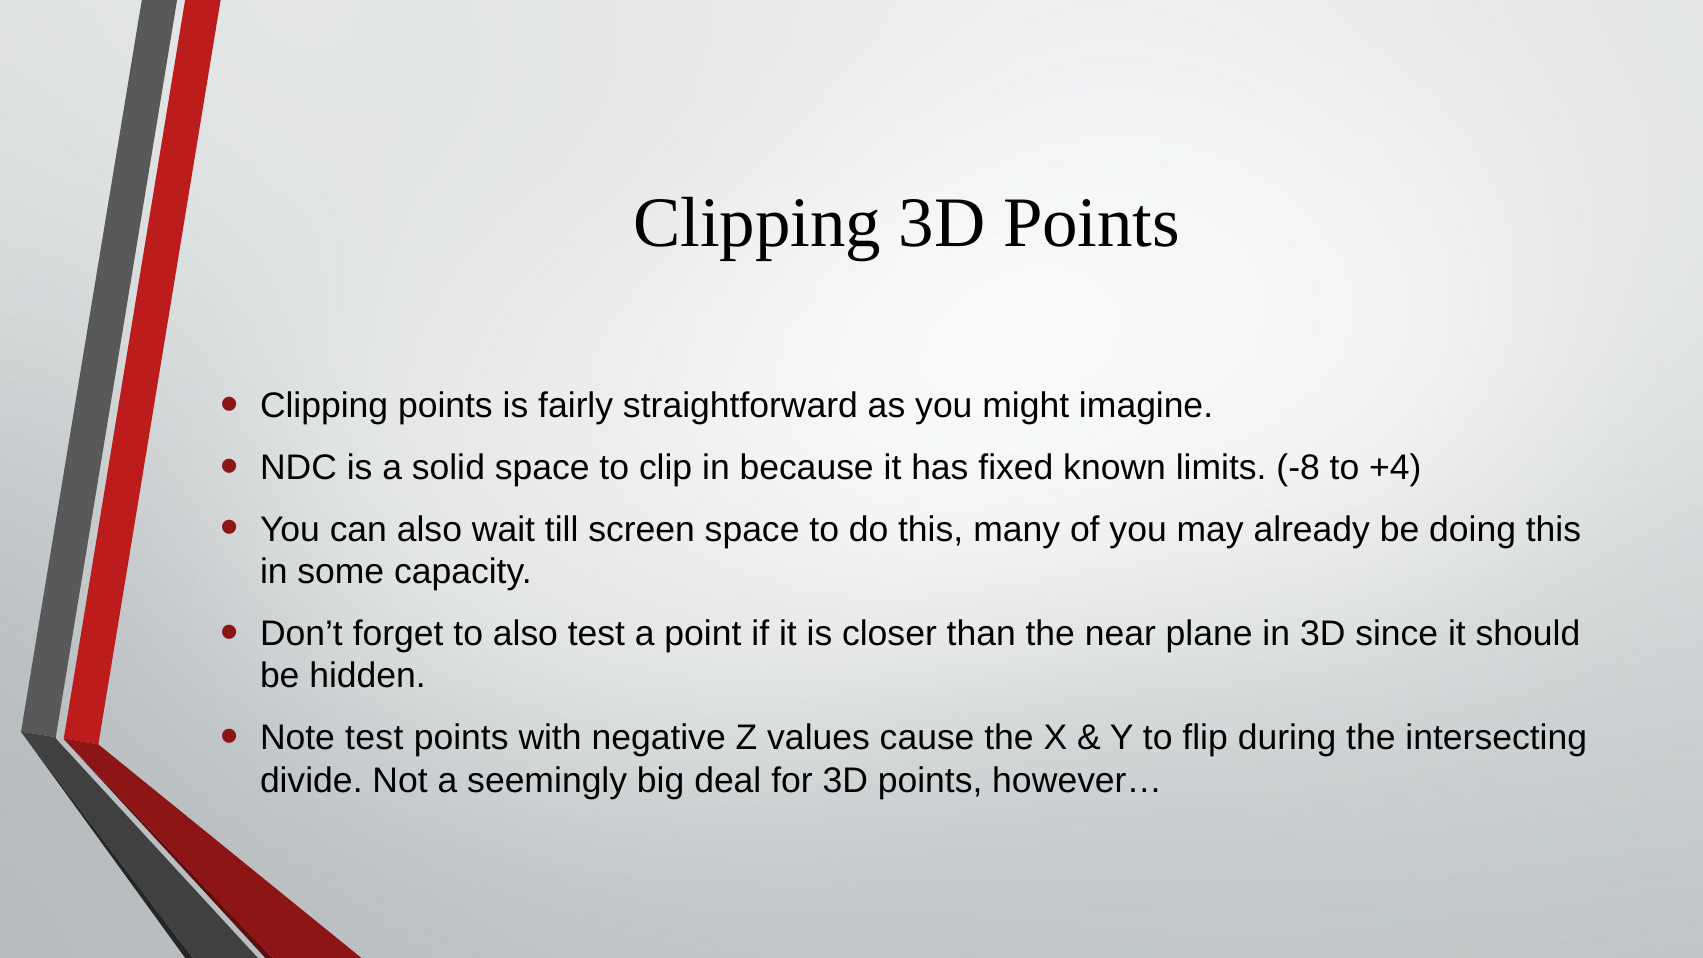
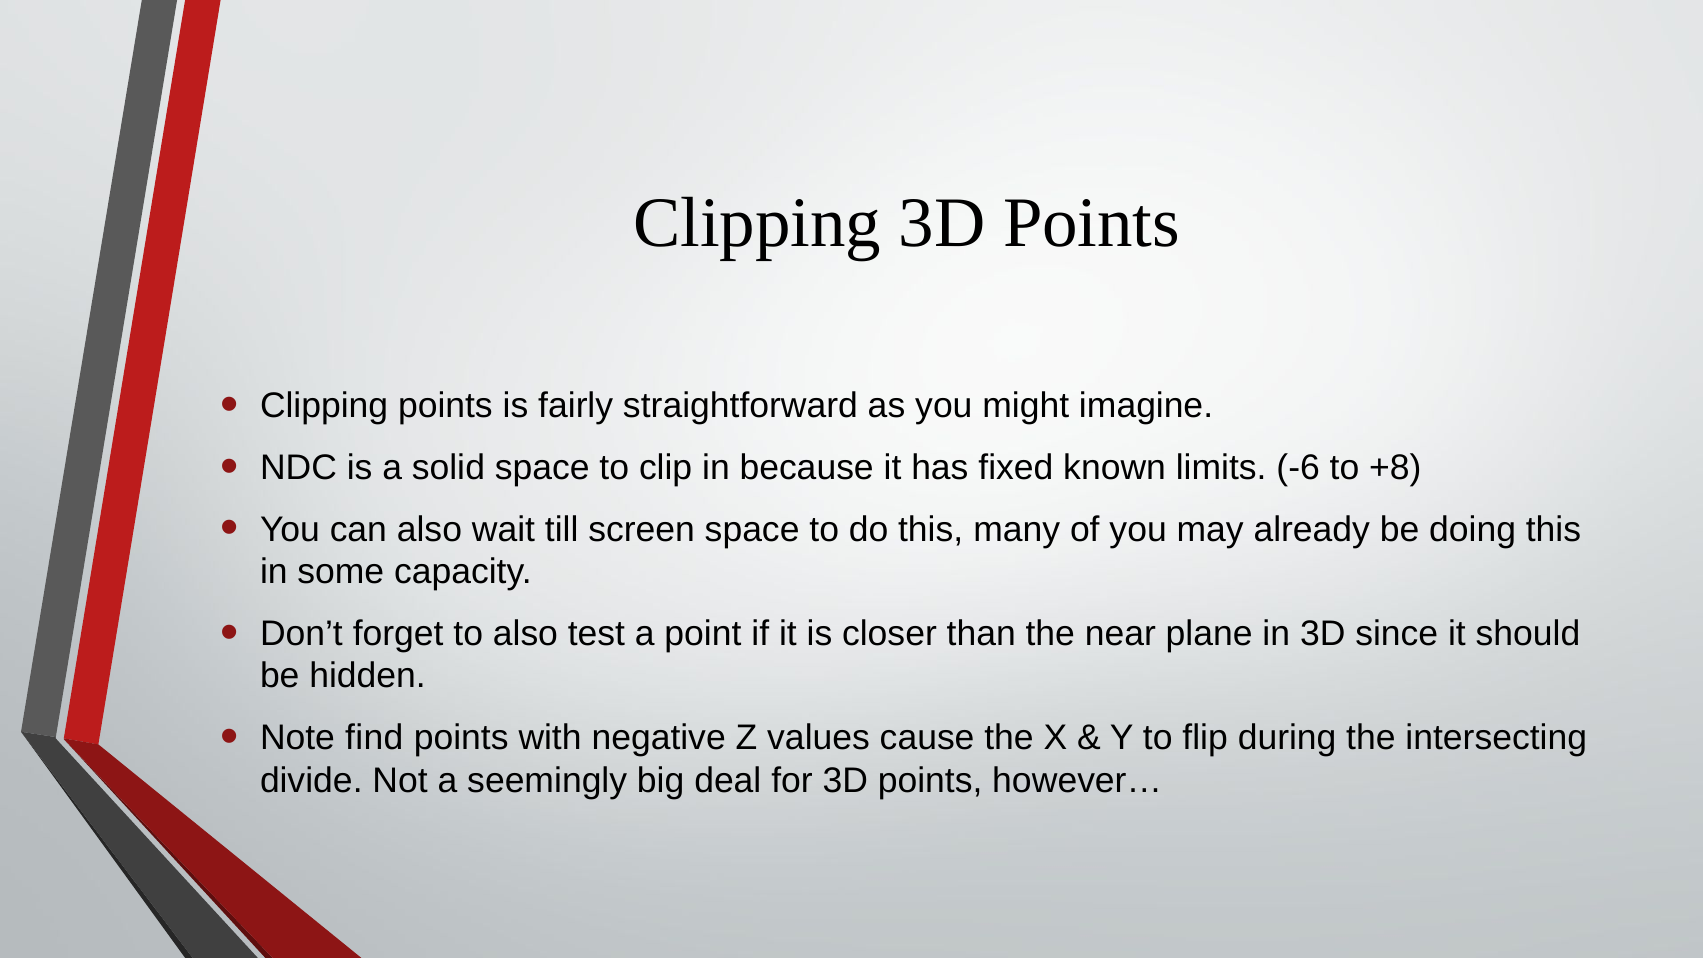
-8: -8 -> -6 (1298, 468)
+4: +4 -> +8 (1395, 468)
Note test: test -> find (374, 738)
